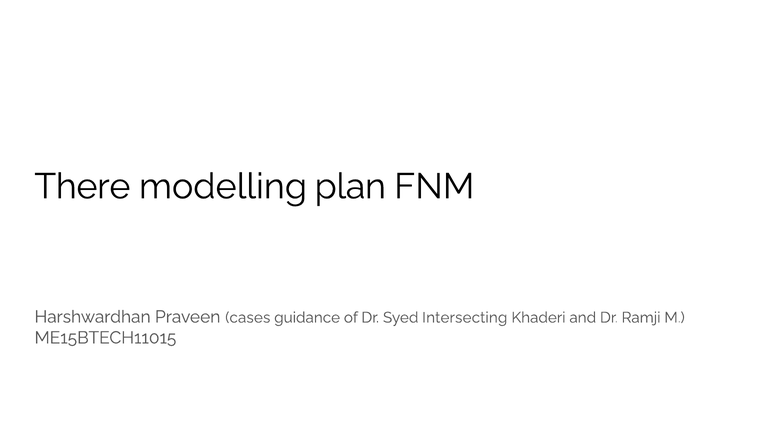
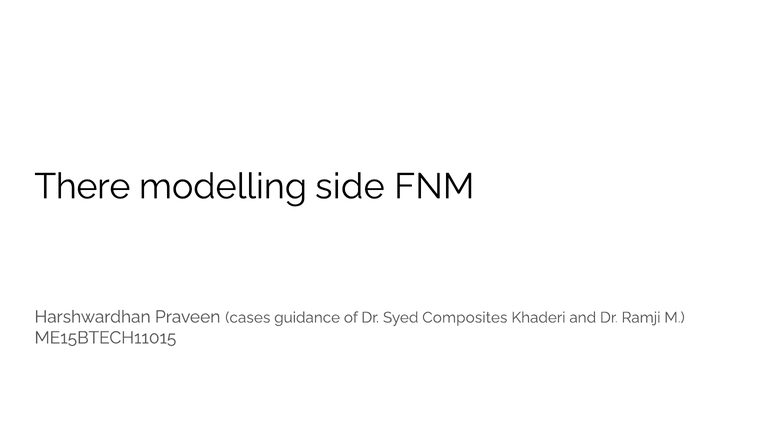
plan: plan -> side (350, 186)
Intersecting: Intersecting -> Composites (465, 317)
